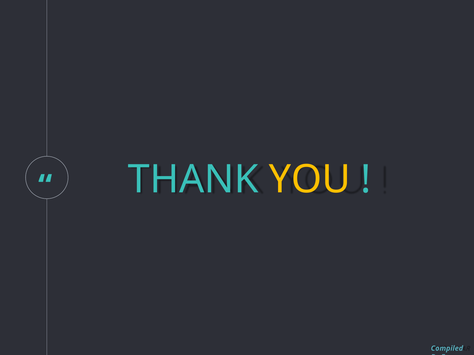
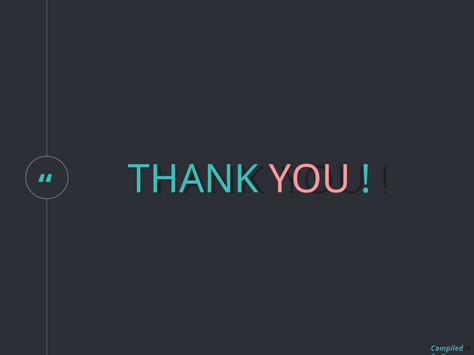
YOU colour: yellow -> pink (310, 180)
